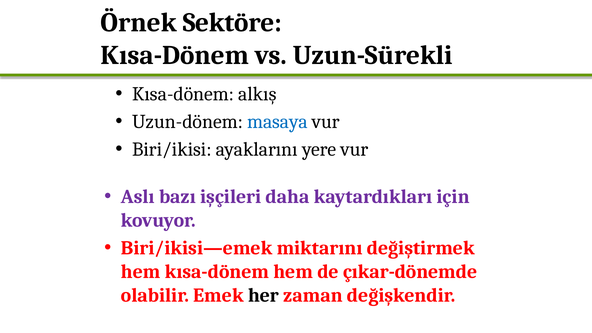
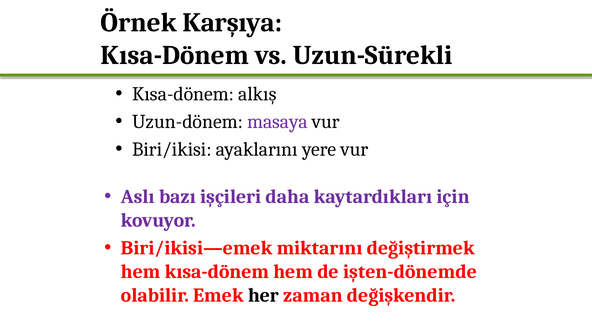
Sektöre: Sektöre -> Karşıya (232, 23)
masaya colour: blue -> purple (277, 122)
çıkar-dönemde: çıkar-dönemde -> işten-dönemde (410, 272)
